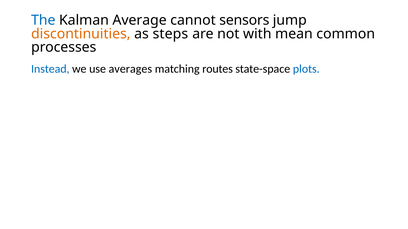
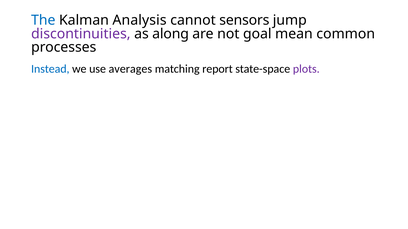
Average: Average -> Analysis (140, 20)
discontinuities colour: orange -> purple (81, 34)
steps: steps -> along (171, 34)
with: with -> goal (257, 34)
routes: routes -> report (218, 69)
plots colour: blue -> purple (306, 69)
